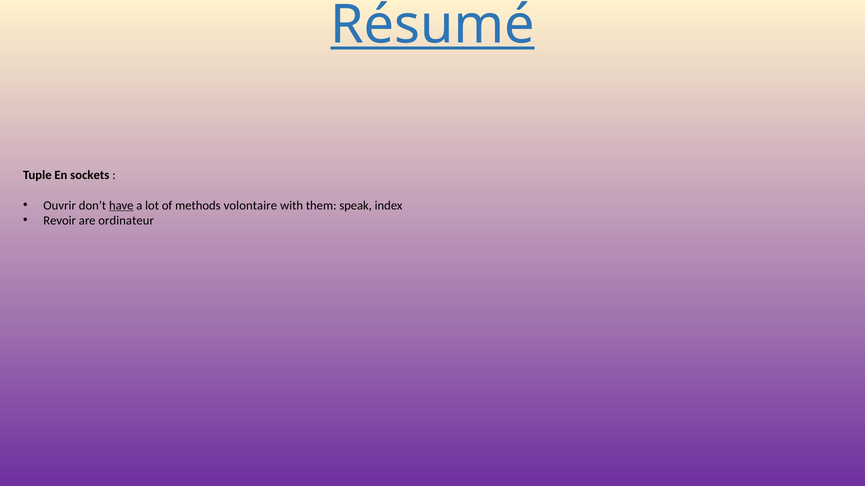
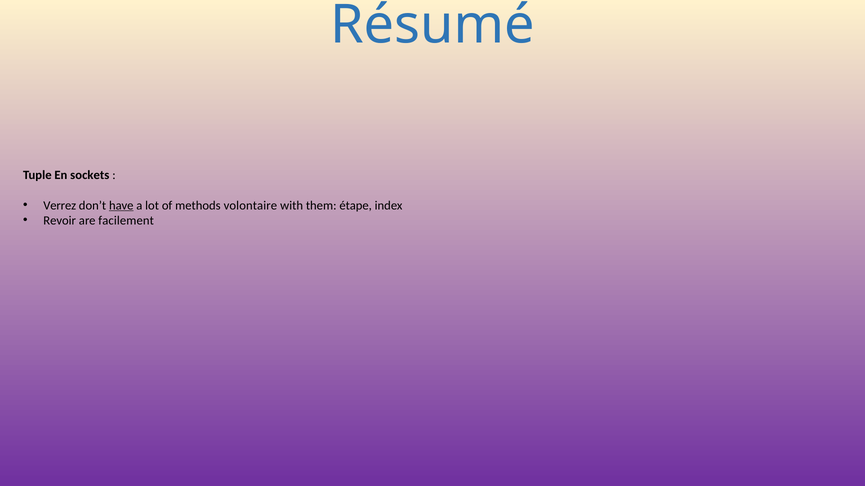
Résumé underline: present -> none (432, 25)
Ouvrir: Ouvrir -> Verrez (60, 206)
speak: speak -> étape (356, 206)
ordinateur: ordinateur -> facilement (126, 221)
